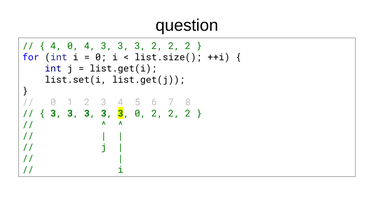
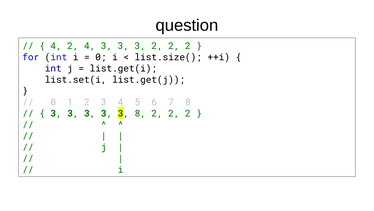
4 0: 0 -> 2 (73, 46)
3 0: 0 -> 8 (140, 113)
